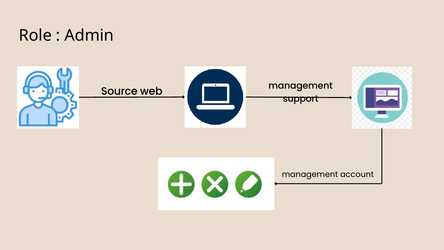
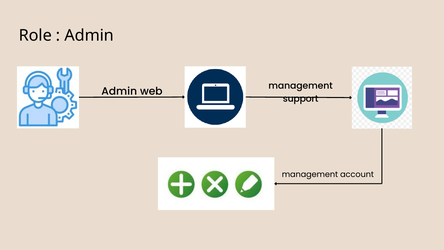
Source: Source -> Admin (119, 91)
